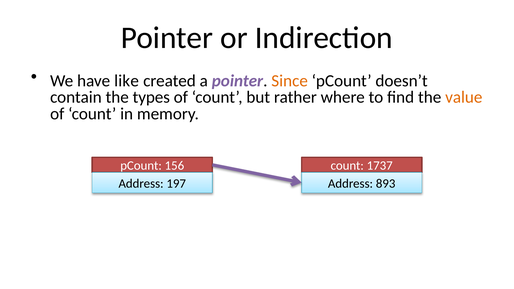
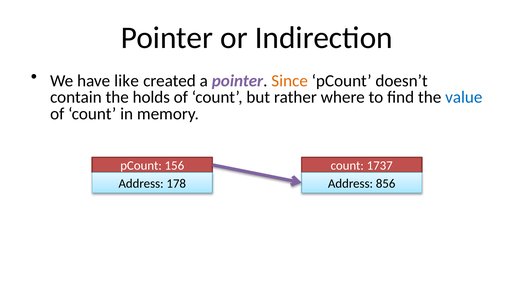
types: types -> holds (151, 97)
value colour: orange -> blue (464, 97)
893: 893 -> 856 (386, 184)
197: 197 -> 178 (176, 184)
